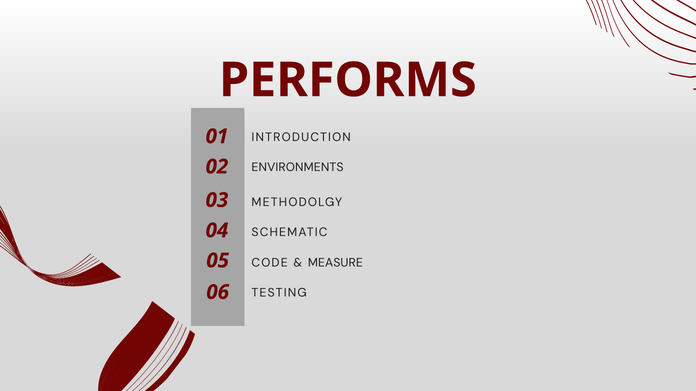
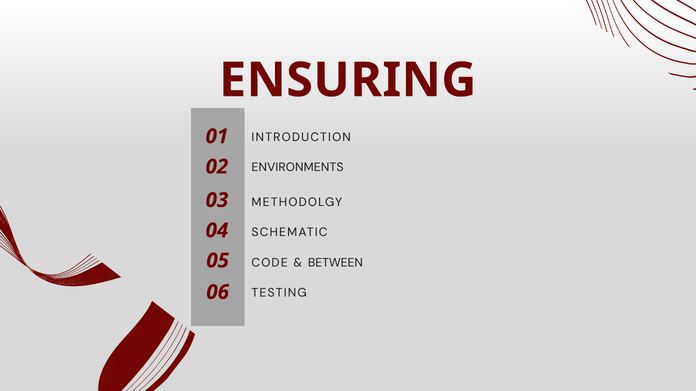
PERFORMS: PERFORMS -> ENSURING (348, 80)
MEASURE: MEASURE -> BETWEEN (335, 263)
